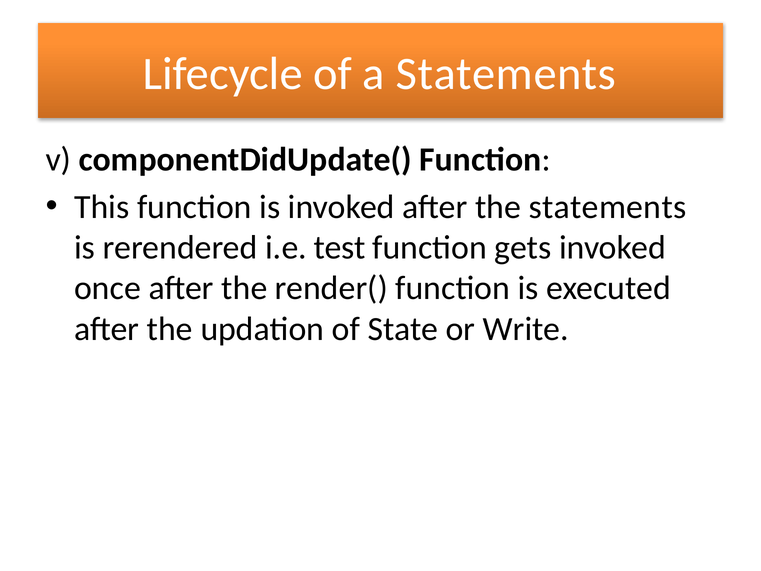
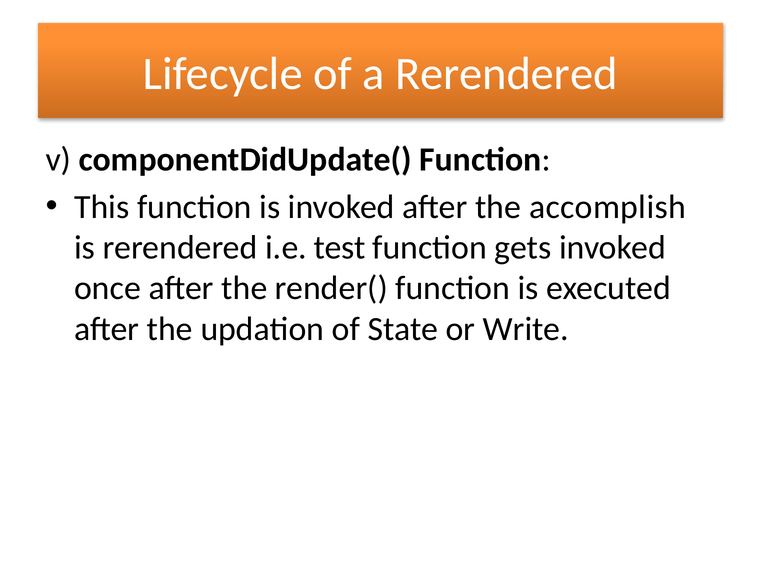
a Statements: Statements -> Rerendered (506, 74)
the statements: statements -> accomplish (608, 207)
